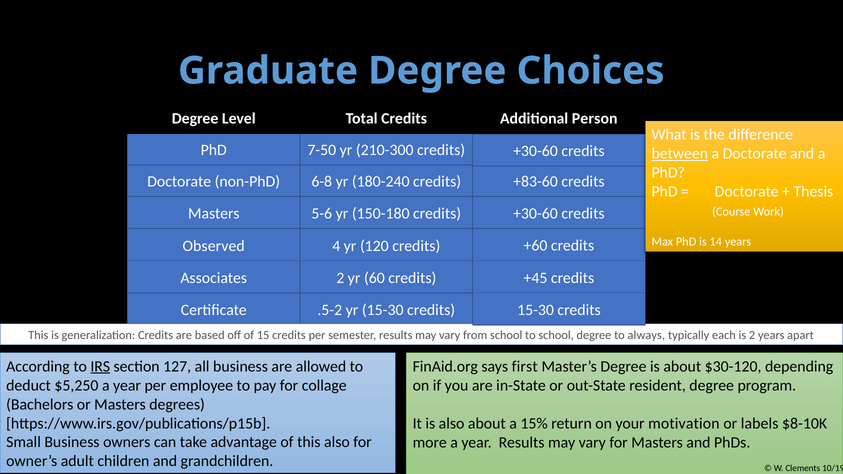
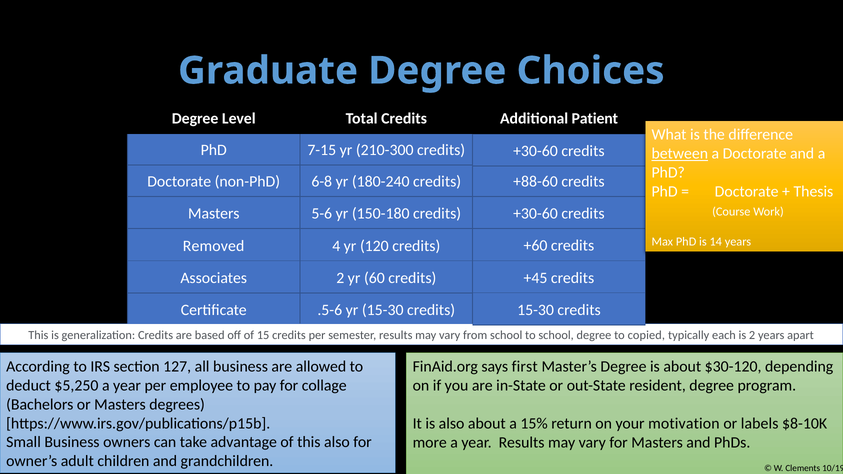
Person: Person -> Patient (595, 118)
7-50: 7-50 -> 7-15 (322, 150)
+83-60: +83-60 -> +88-60 (536, 182)
Observed: Observed -> Removed (214, 246)
.5-2: .5-2 -> .5-6 (330, 310)
always: always -> copied (646, 335)
IRS underline: present -> none (100, 367)
